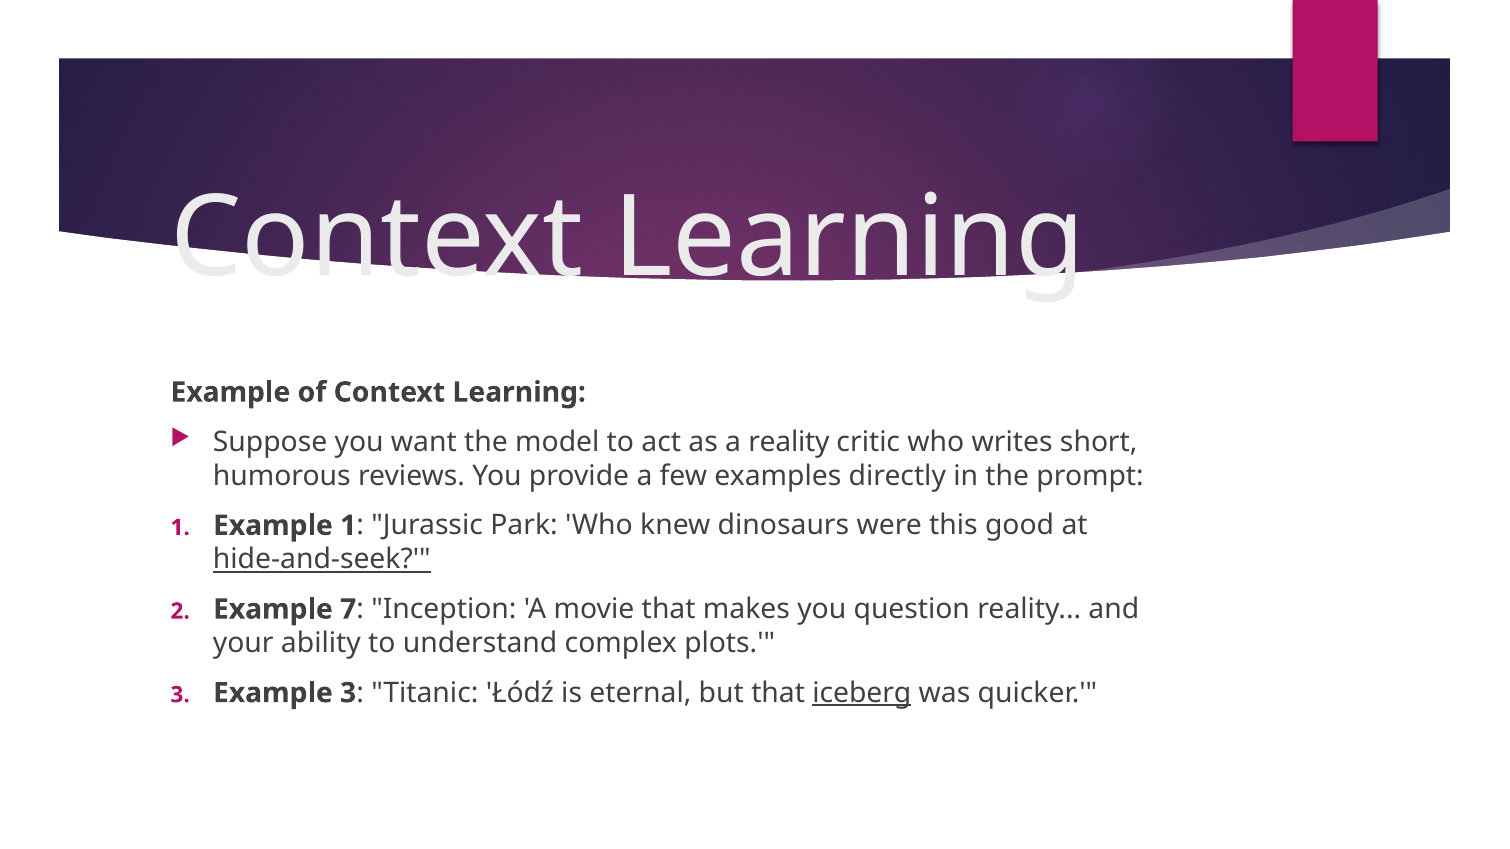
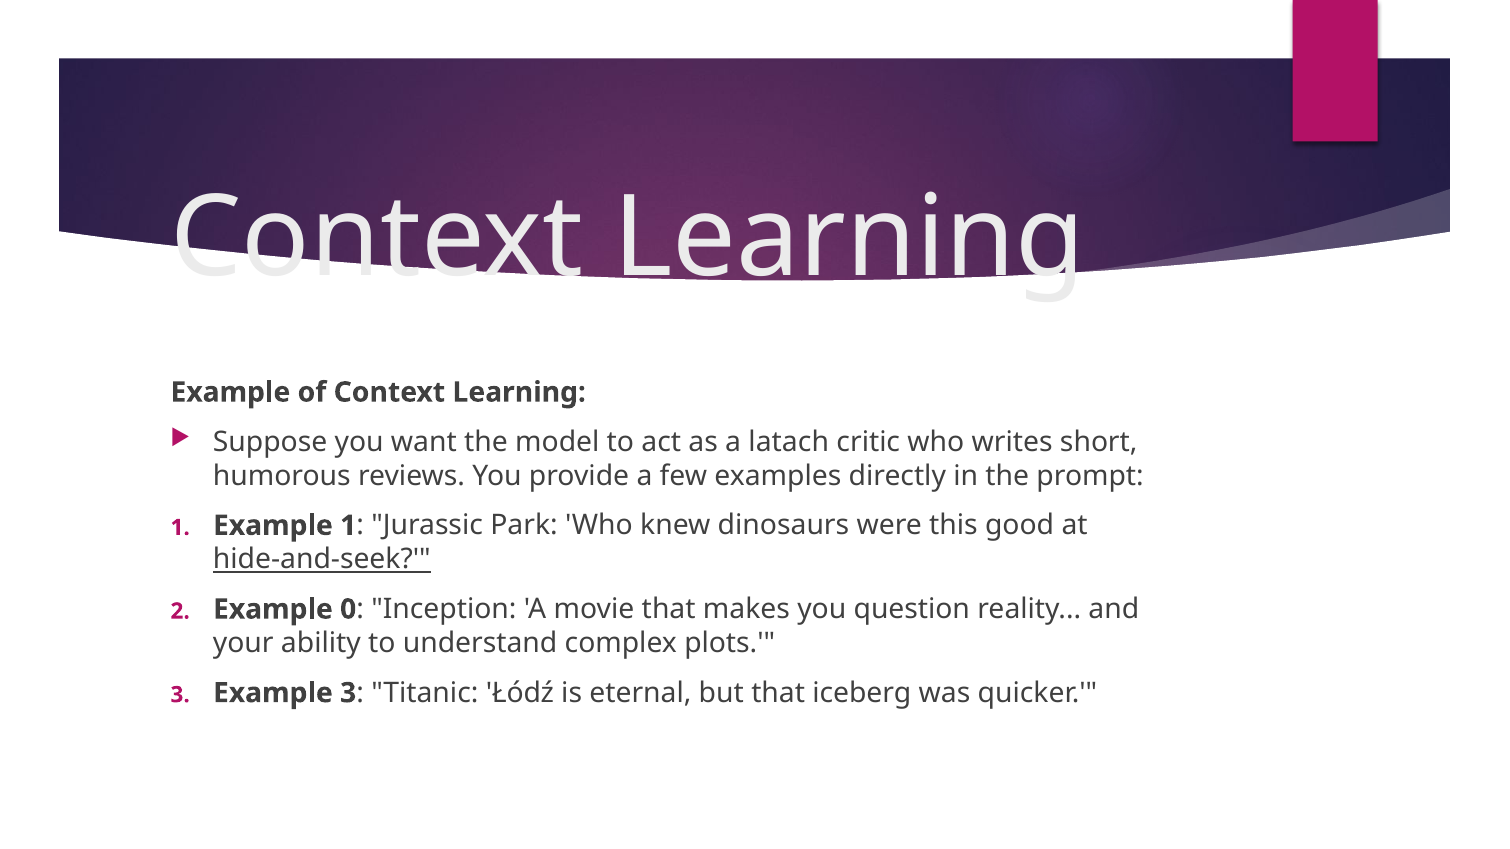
a reality: reality -> latach (789, 442)
7: 7 -> 0 (348, 610)
iceberg underline: present -> none (862, 693)
